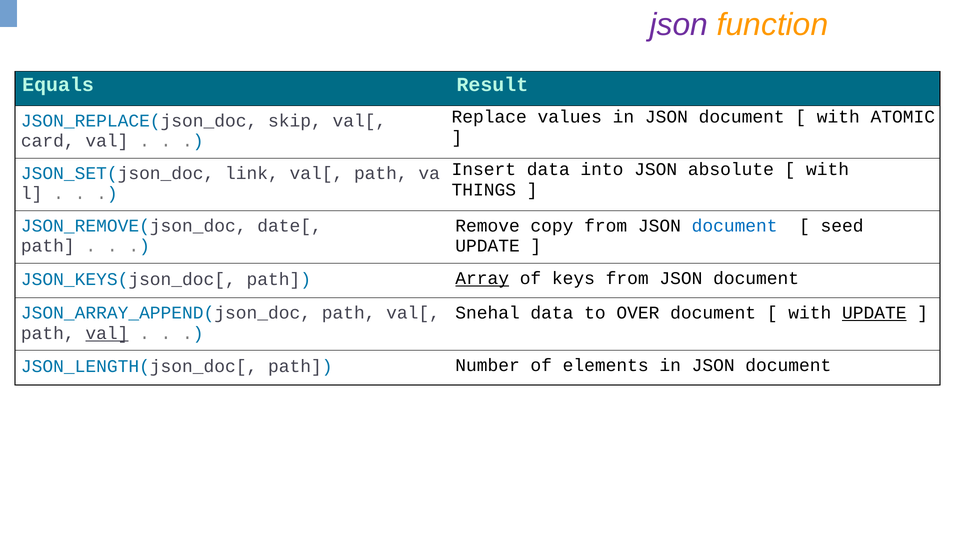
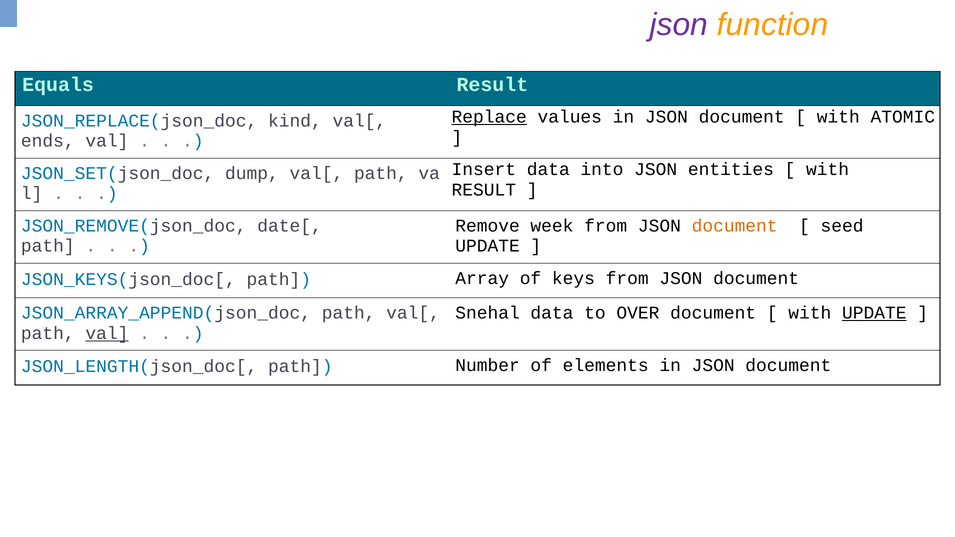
Replace underline: none -> present (489, 117)
skip: skip -> kind (295, 121)
card: card -> ends (48, 141)
absolute: absolute -> entities (731, 170)
link: link -> dump (252, 173)
THINGS: THINGS -> RESULT (484, 190)
copy: copy -> week (552, 226)
document colour: blue -> orange (735, 226)
Array underline: present -> none (482, 278)
